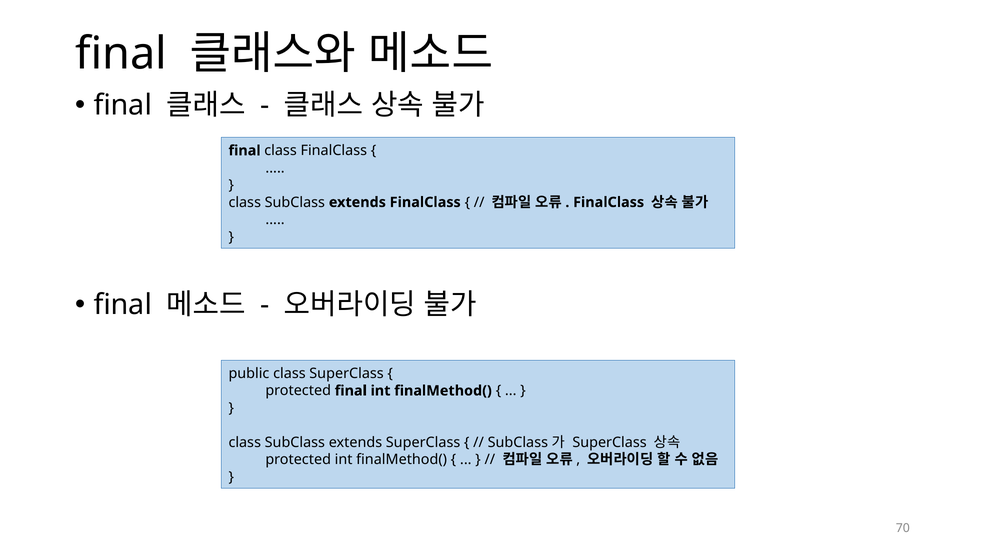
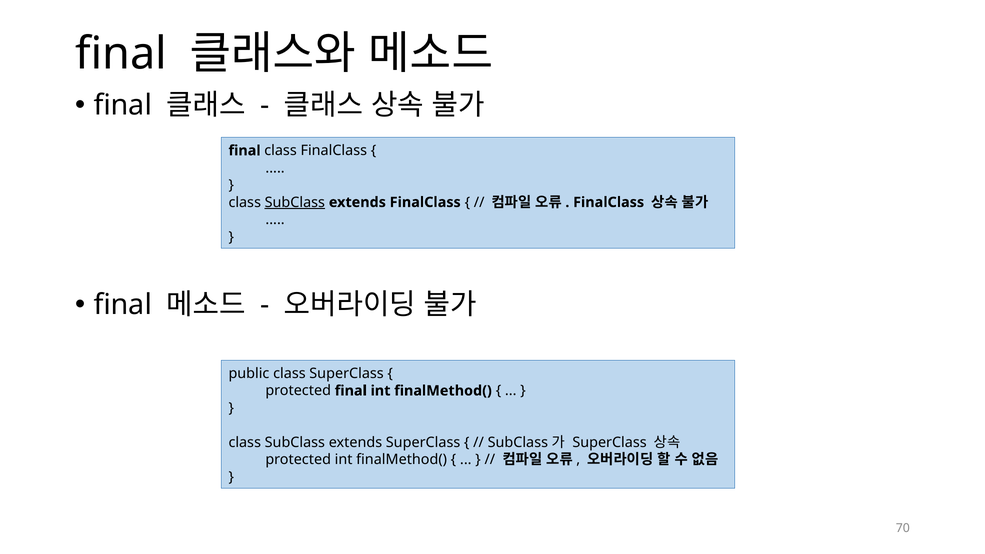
SubClass underline: none -> present (295, 202)
